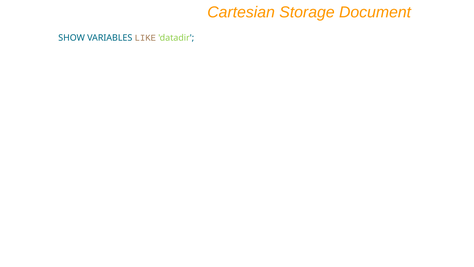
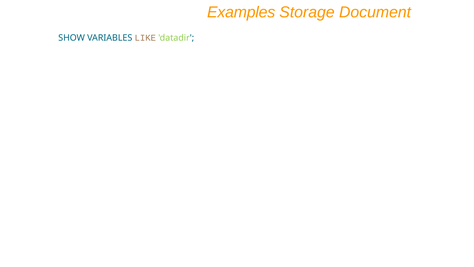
Cartesian: Cartesian -> Examples (241, 12)
